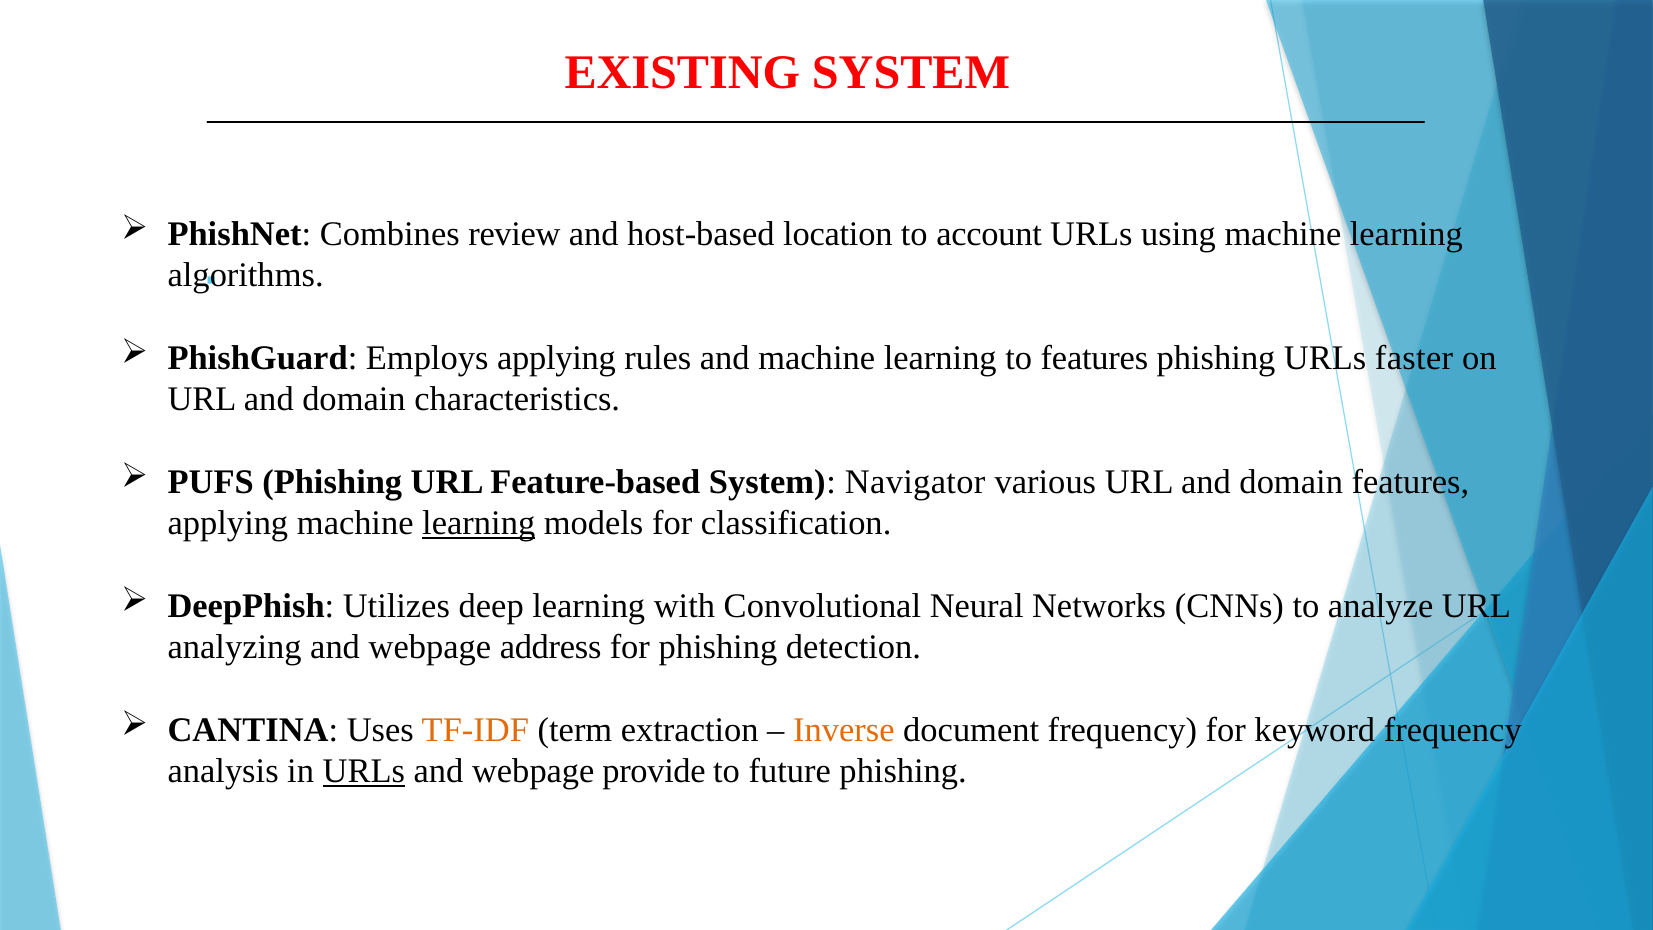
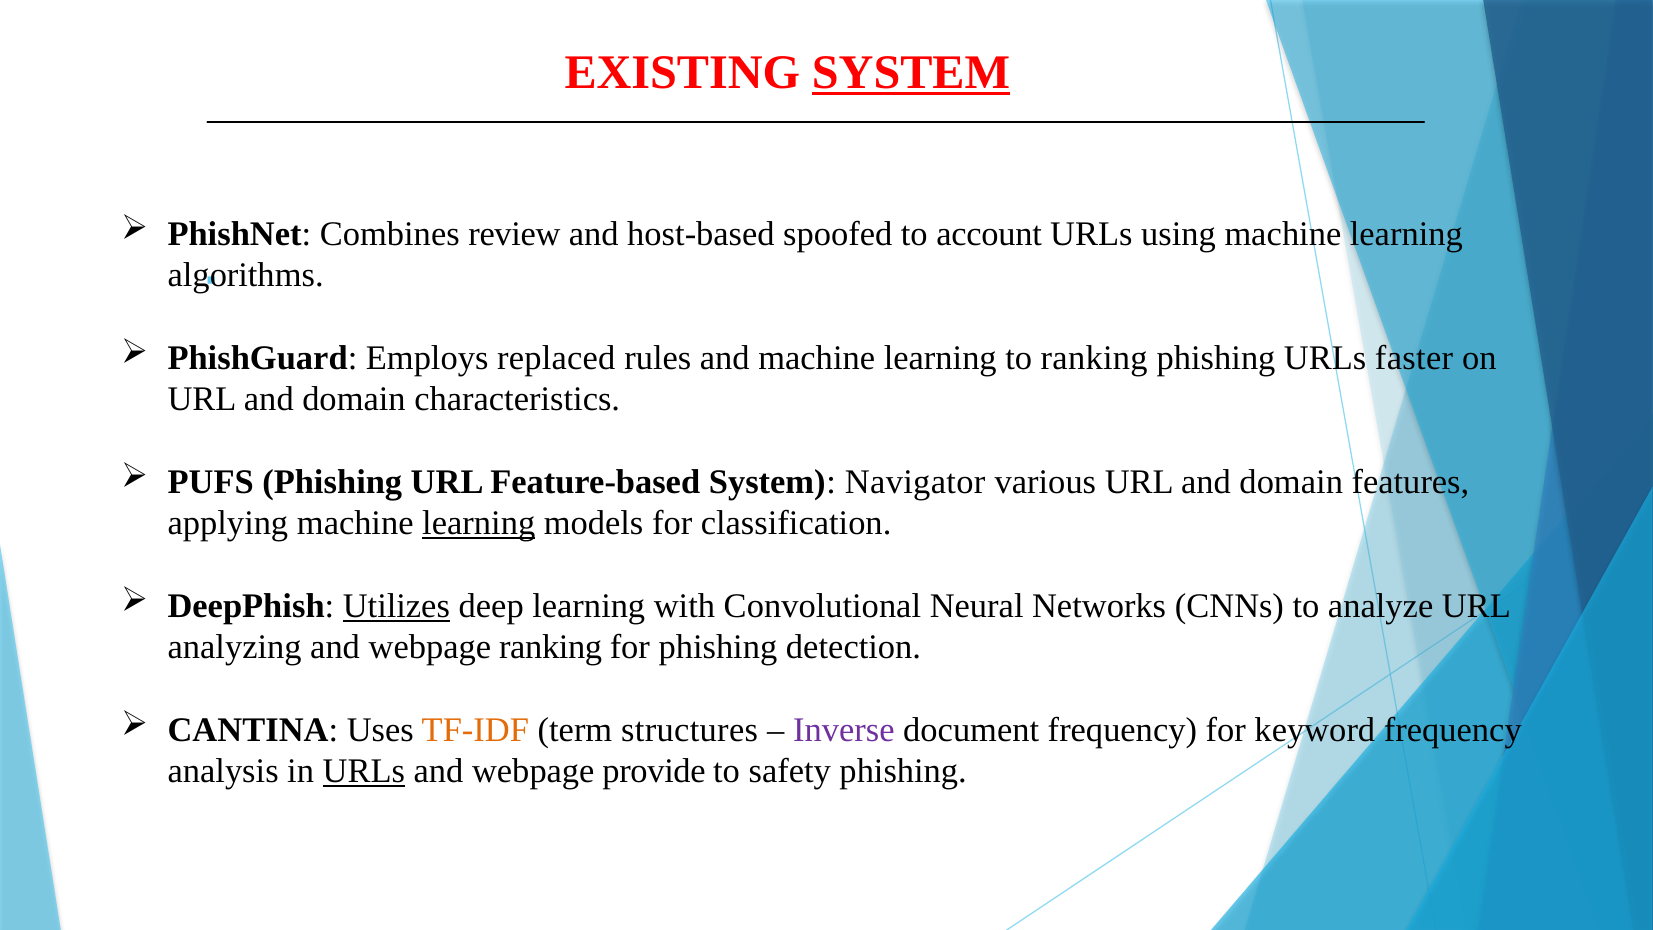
SYSTEM underline: none -> present (911, 73)
location: location -> spoofed (838, 234)
Employs applying: applying -> replaced (556, 358)
to features: features -> ranking (1094, 358)
Utilizes underline: none -> present (396, 606)
webpage address: address -> ranking (551, 647)
extraction: extraction -> structures (690, 730)
Inverse colour: orange -> purple (844, 730)
future: future -> safety (790, 771)
